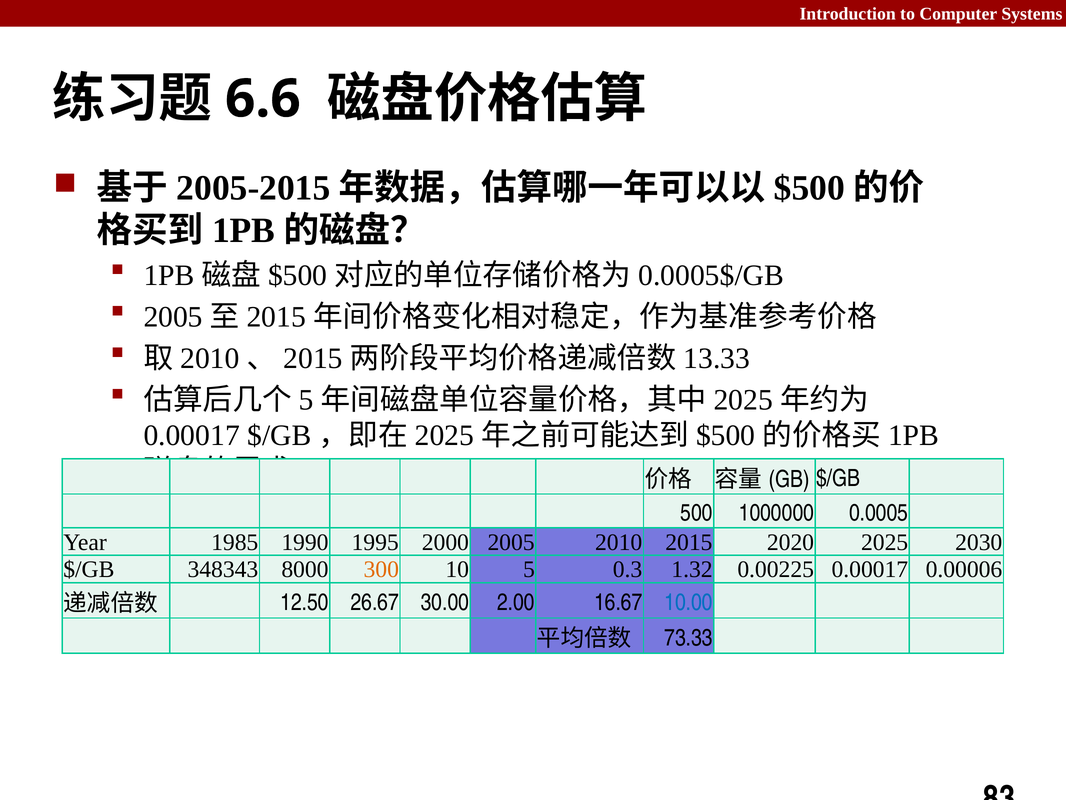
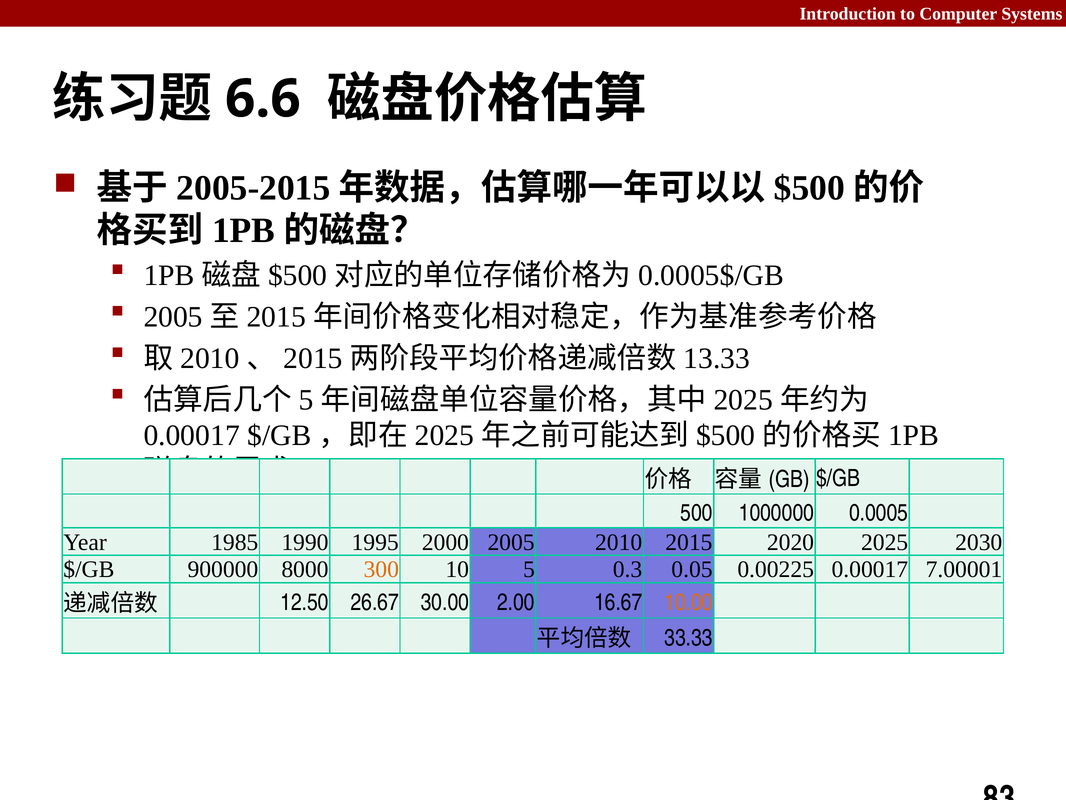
348343: 348343 -> 900000 (223, 569)
1.32: 1.32 -> 0.05 (692, 569)
0.00006: 0.00006 -> 7.00001 (964, 569)
10.00 colour: blue -> orange (688, 602)
73.33: 73.33 -> 33.33 (688, 637)
